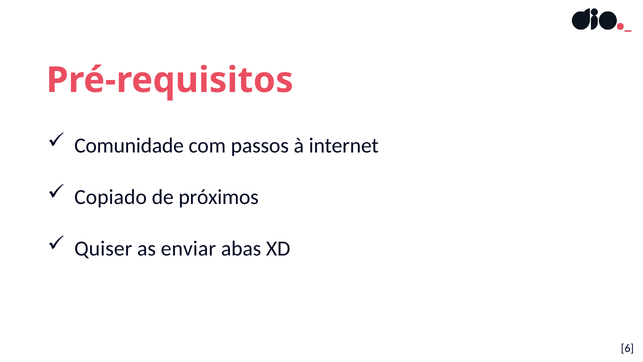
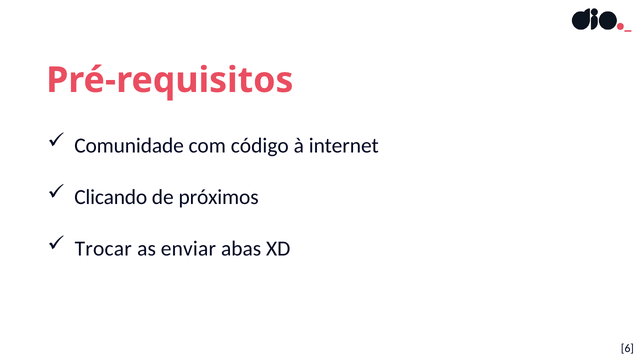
passos: passos -> código (260, 146)
Copiado: Copiado -> Clicando (111, 197)
Quiser: Quiser -> Trocar (103, 248)
